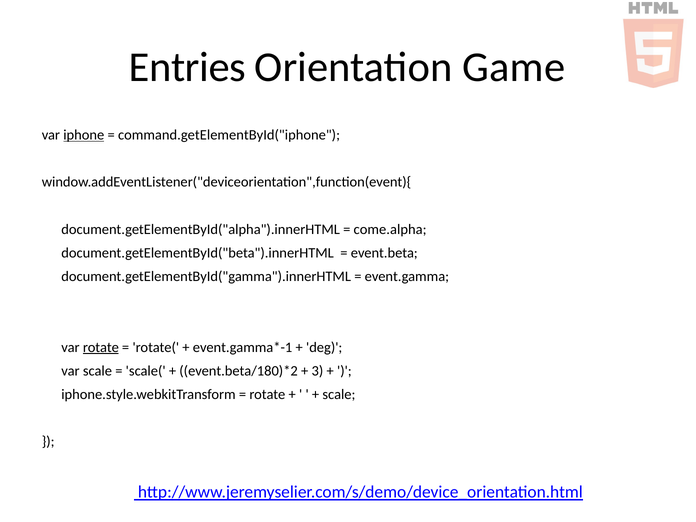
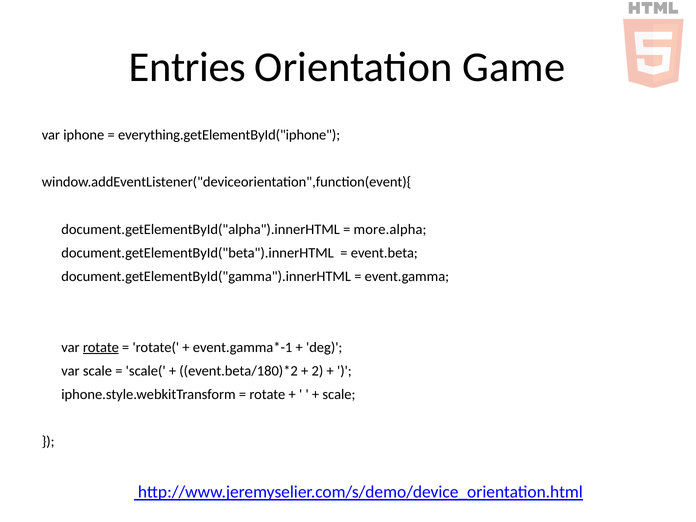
iphone underline: present -> none (84, 135)
command.getElementById("iphone: command.getElementById("iphone -> everything.getElementById("iphone (229, 135)
come.alpha: come.alpha -> more.alpha (390, 229)
3: 3 -> 2 (317, 371)
